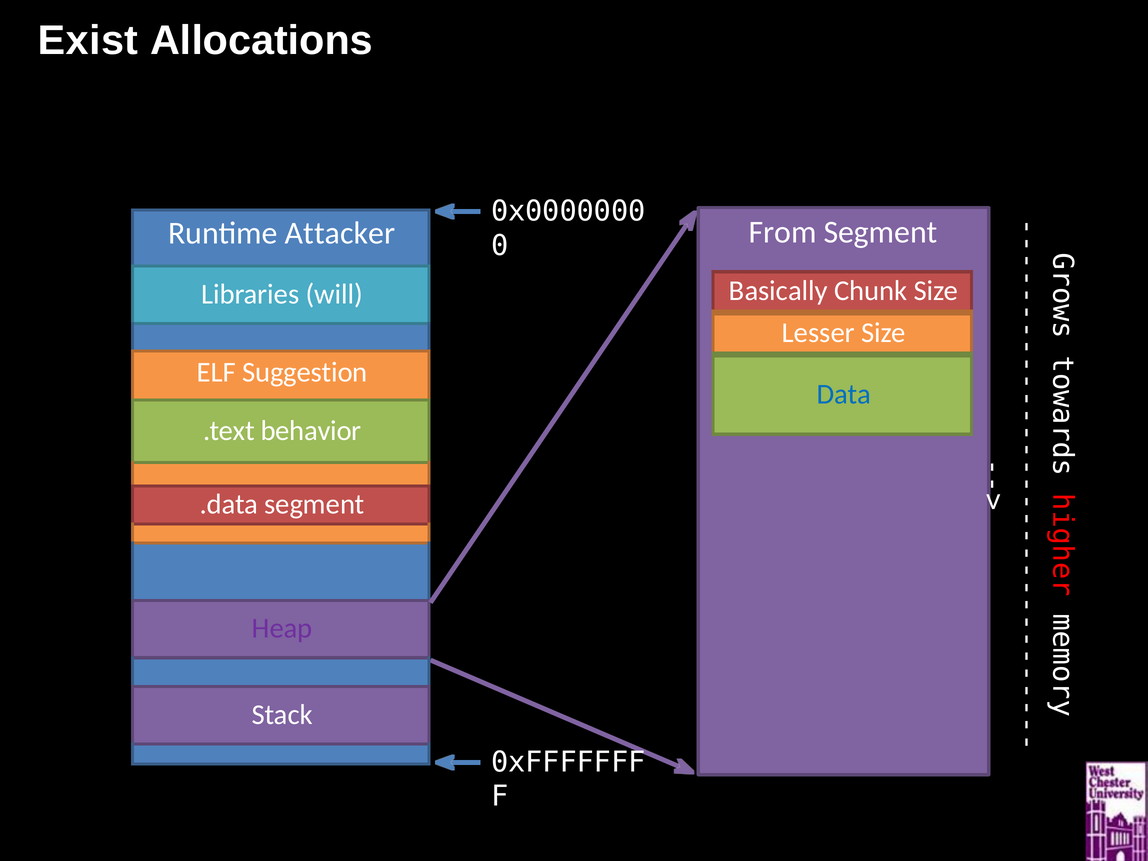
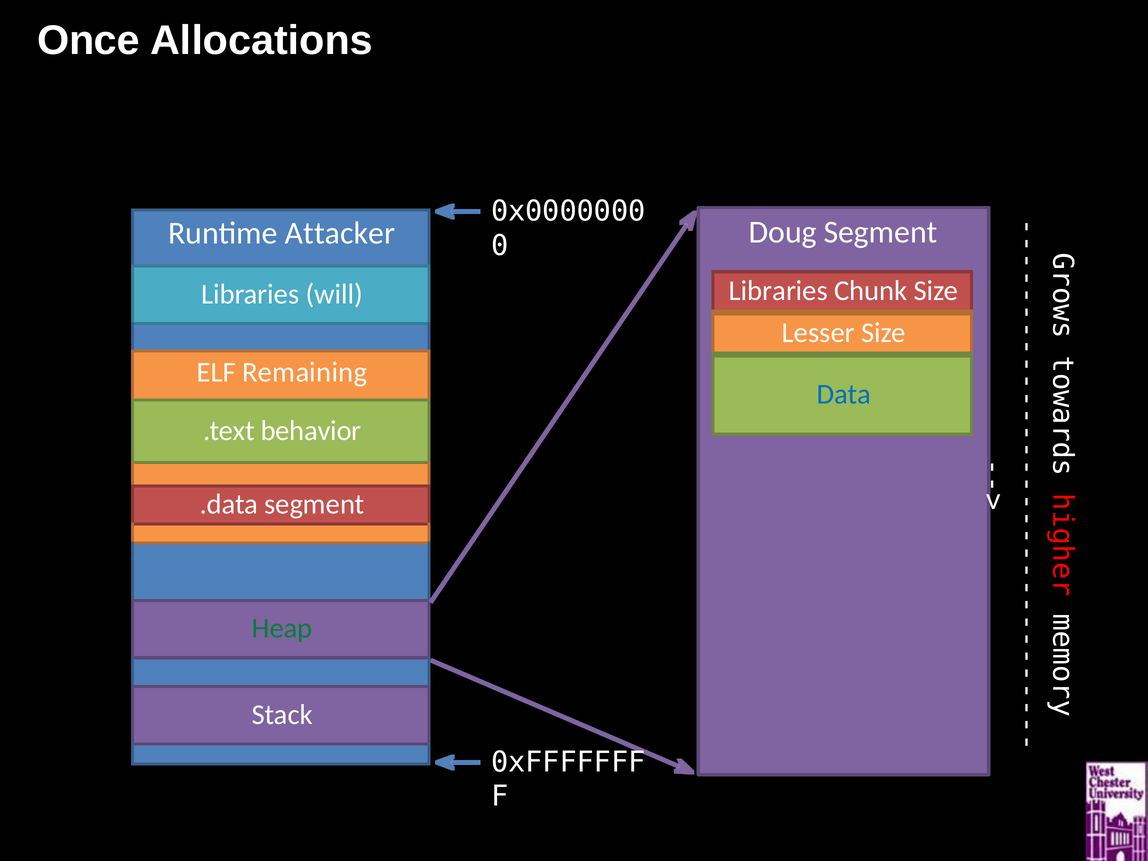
Exist: Exist -> Once (88, 41)
From: From -> Doug (783, 232)
Basically: Basically -> Libraries (778, 291)
Suggestion: Suggestion -> Remaining (305, 372)
Heap colour: purple -> green (282, 629)
